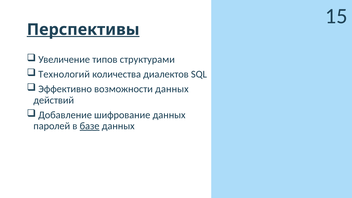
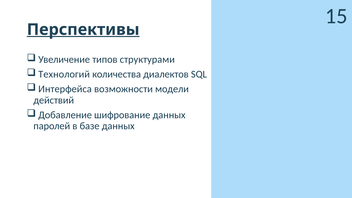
Эффективно: Эффективно -> Интерфейса (65, 89)
возможности данных: данных -> модели (172, 89)
базе underline: present -> none (90, 126)
